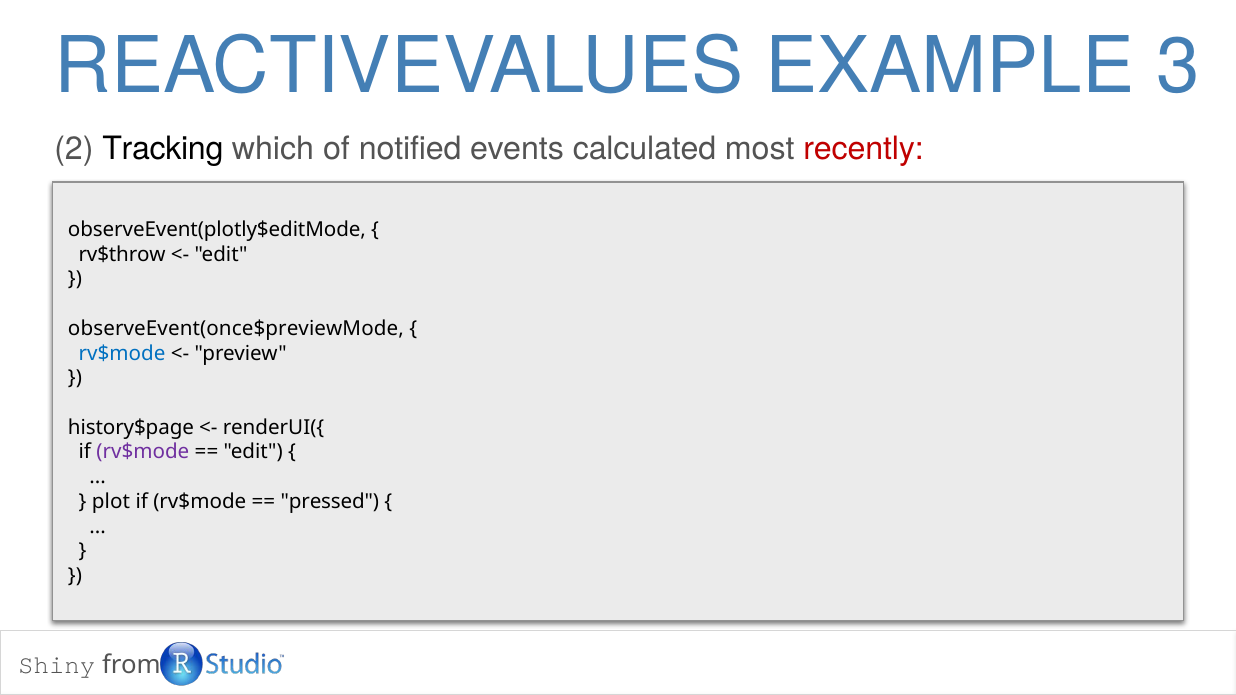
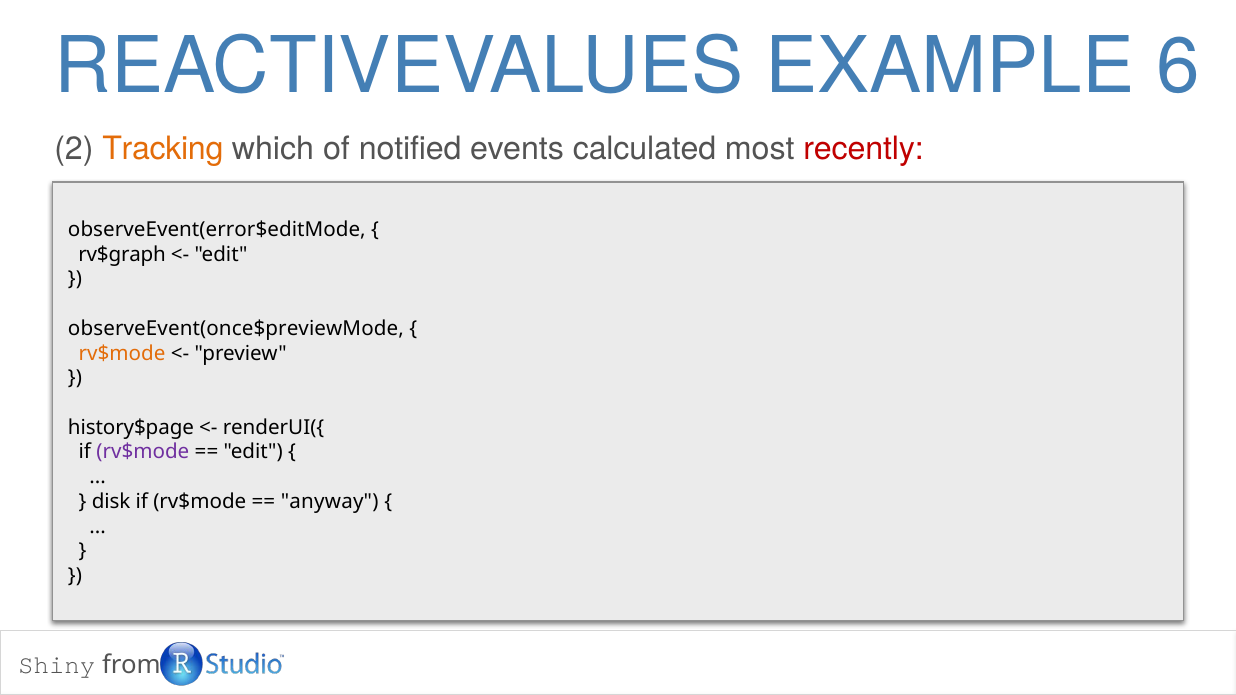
3: 3 -> 6 (1178, 67)
Tracking colour: black -> orange (163, 149)
observeEvent(plotly$editMode: observeEvent(plotly$editMode -> observeEvent(error$editMode (217, 230)
rv$throw: rv$throw -> rv$graph (122, 255)
rv$mode colour: blue -> orange (122, 353)
plot: plot -> disk (111, 502)
pressed: pressed -> anyway (330, 502)
